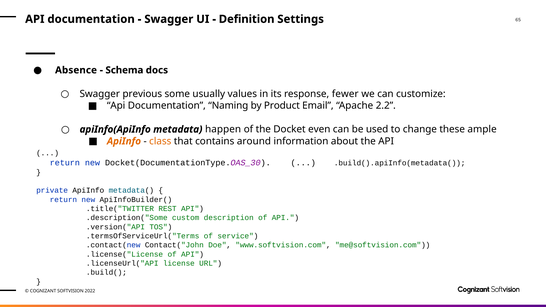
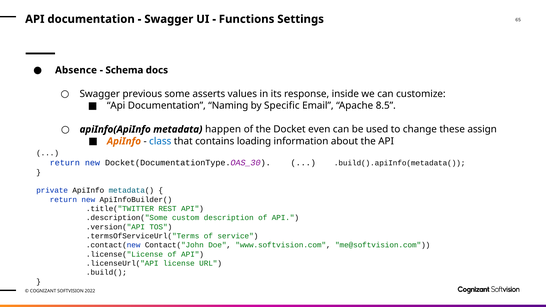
Definition: Definition -> Functions (247, 19)
usually: usually -> asserts (209, 94)
fewer: fewer -> inside (345, 94)
Product: Product -> Specific (282, 106)
2.2: 2.2 -> 8.5 (386, 106)
ample: ample -> assign (482, 129)
class colour: orange -> blue (160, 141)
around: around -> loading (254, 141)
